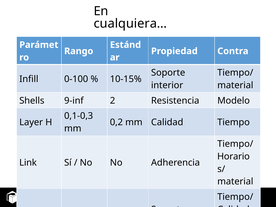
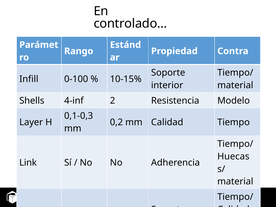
cualquiera…: cualquiera… -> controlado… (130, 23)
9-inf: 9-inf -> 4-inf (74, 101)
Horario: Horario -> Huecas (233, 156)
